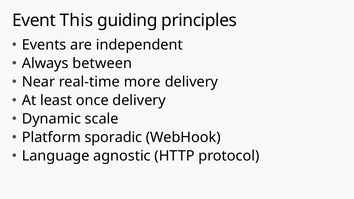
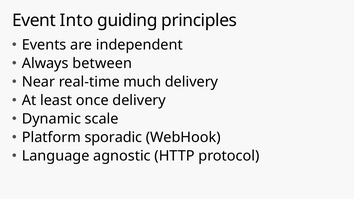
This: This -> Into (76, 20)
more: more -> much (142, 82)
